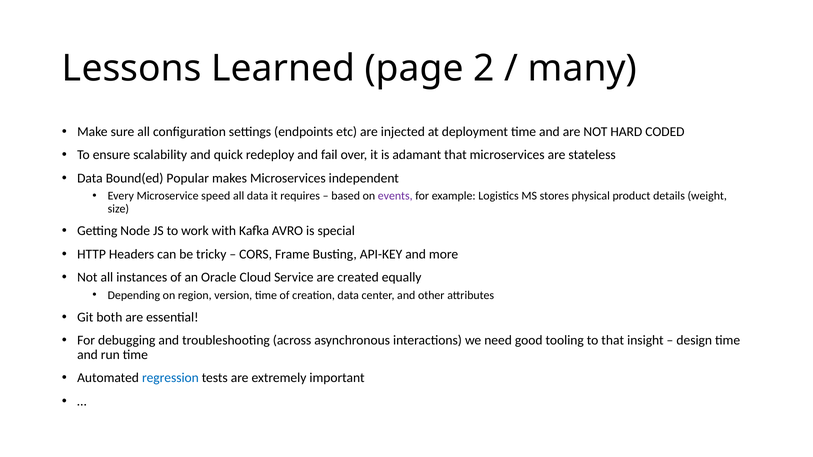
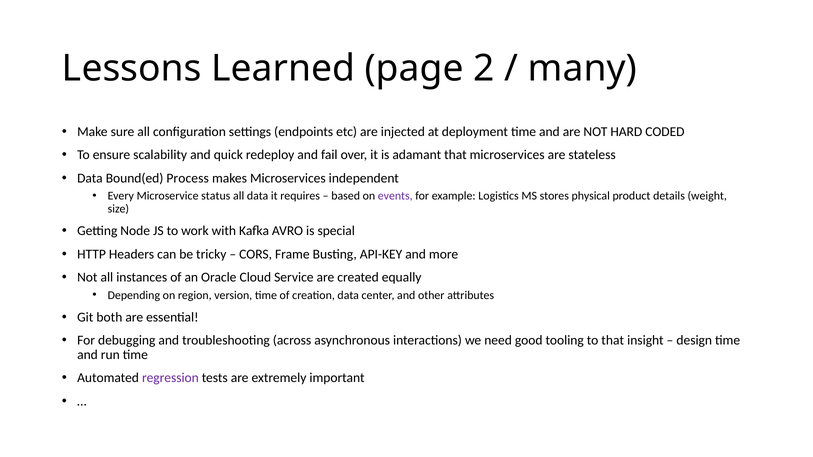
Popular: Popular -> Process (188, 178)
speed: speed -> status (216, 196)
regression colour: blue -> purple (170, 378)
